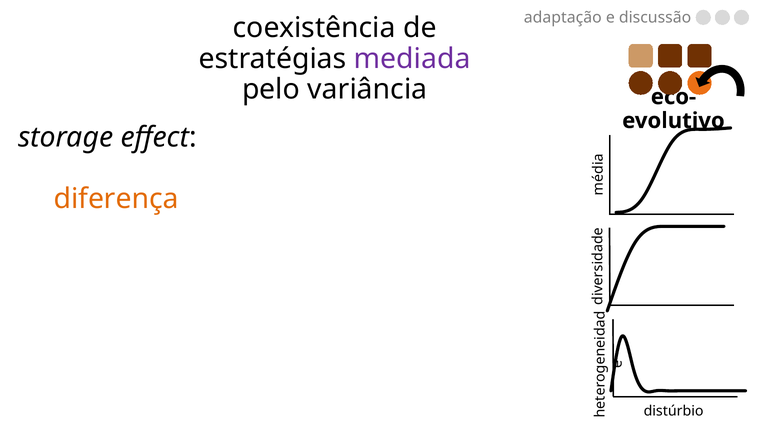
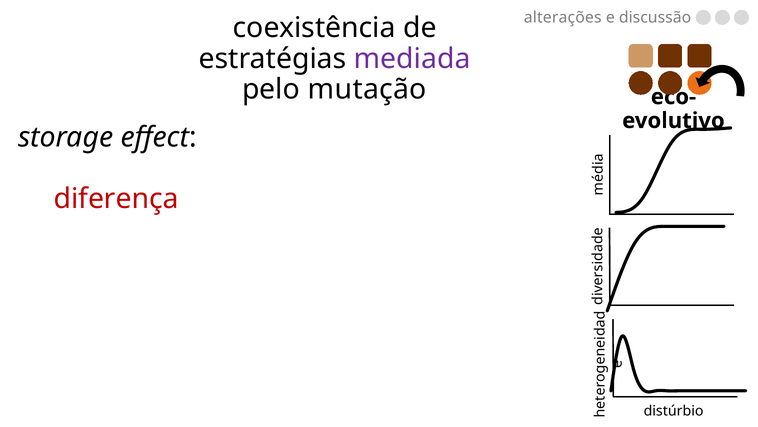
adaptação: adaptação -> alterações (563, 18)
pelo variância: variância -> mutação (367, 89)
diferença colour: orange -> red (116, 198)
